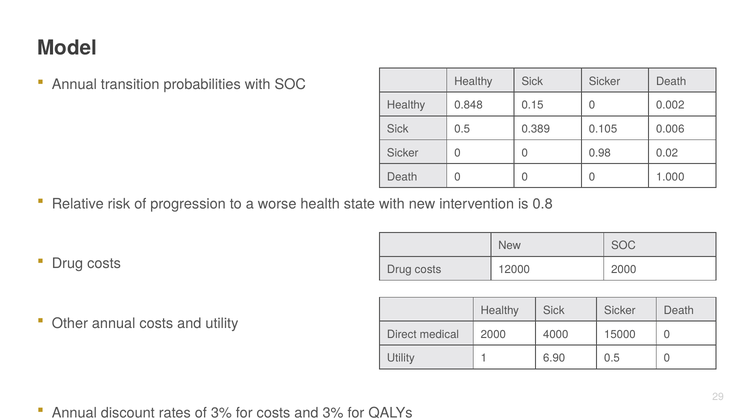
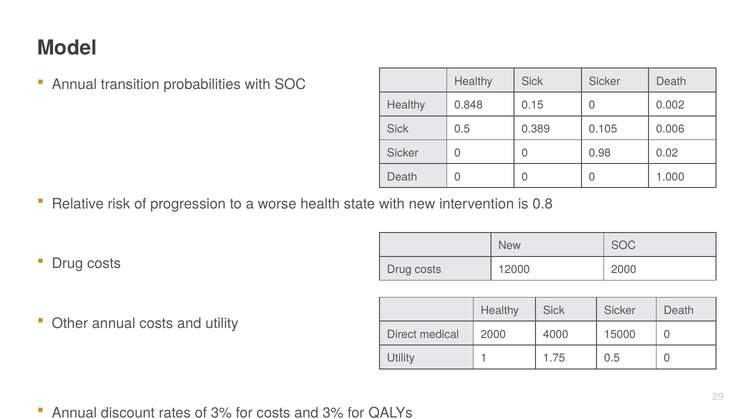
6.90: 6.90 -> 1.75 (554, 358)
